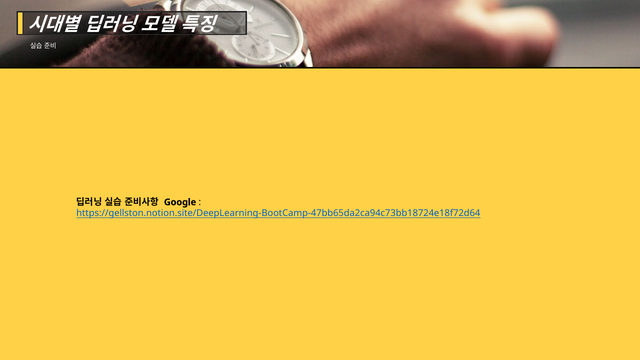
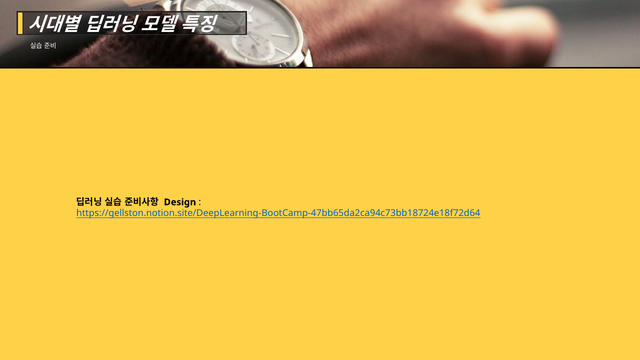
Google: Google -> Design (180, 202)
